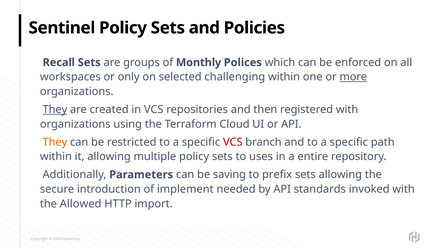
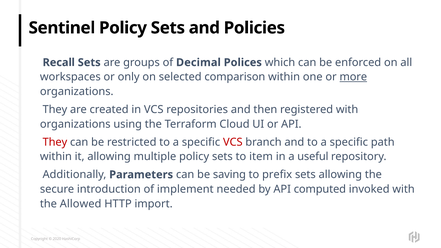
Monthly: Monthly -> Decimal (198, 62)
challenging: challenging -> comparison (235, 77)
They underline: present -> none (55, 110)
They colour: orange -> red (55, 142)
uses: uses -> item (261, 157)
entire: entire -> useful (313, 157)
standards: standards -> computed (320, 189)
